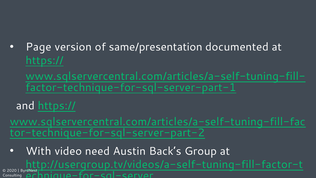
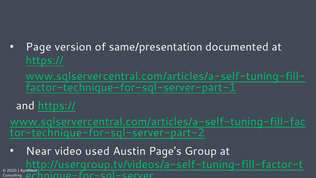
With: With -> Near (38, 151)
need: need -> used (97, 151)
Back’s: Back’s -> Page’s (165, 151)
